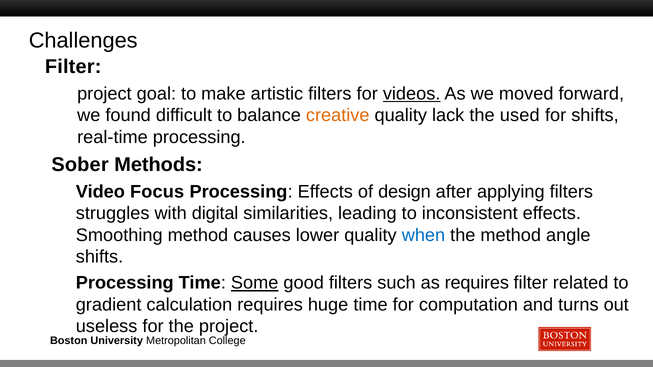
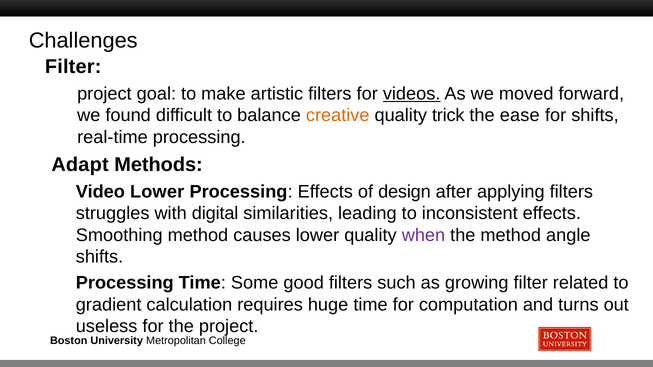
lack: lack -> trick (448, 116)
used: used -> ease (520, 116)
Sober: Sober -> Adapt (80, 165)
Focus: Focus -> Lower (157, 192)
when colour: blue -> purple (423, 235)
Some underline: present -> none (255, 283)
as requires: requires -> growing (477, 283)
